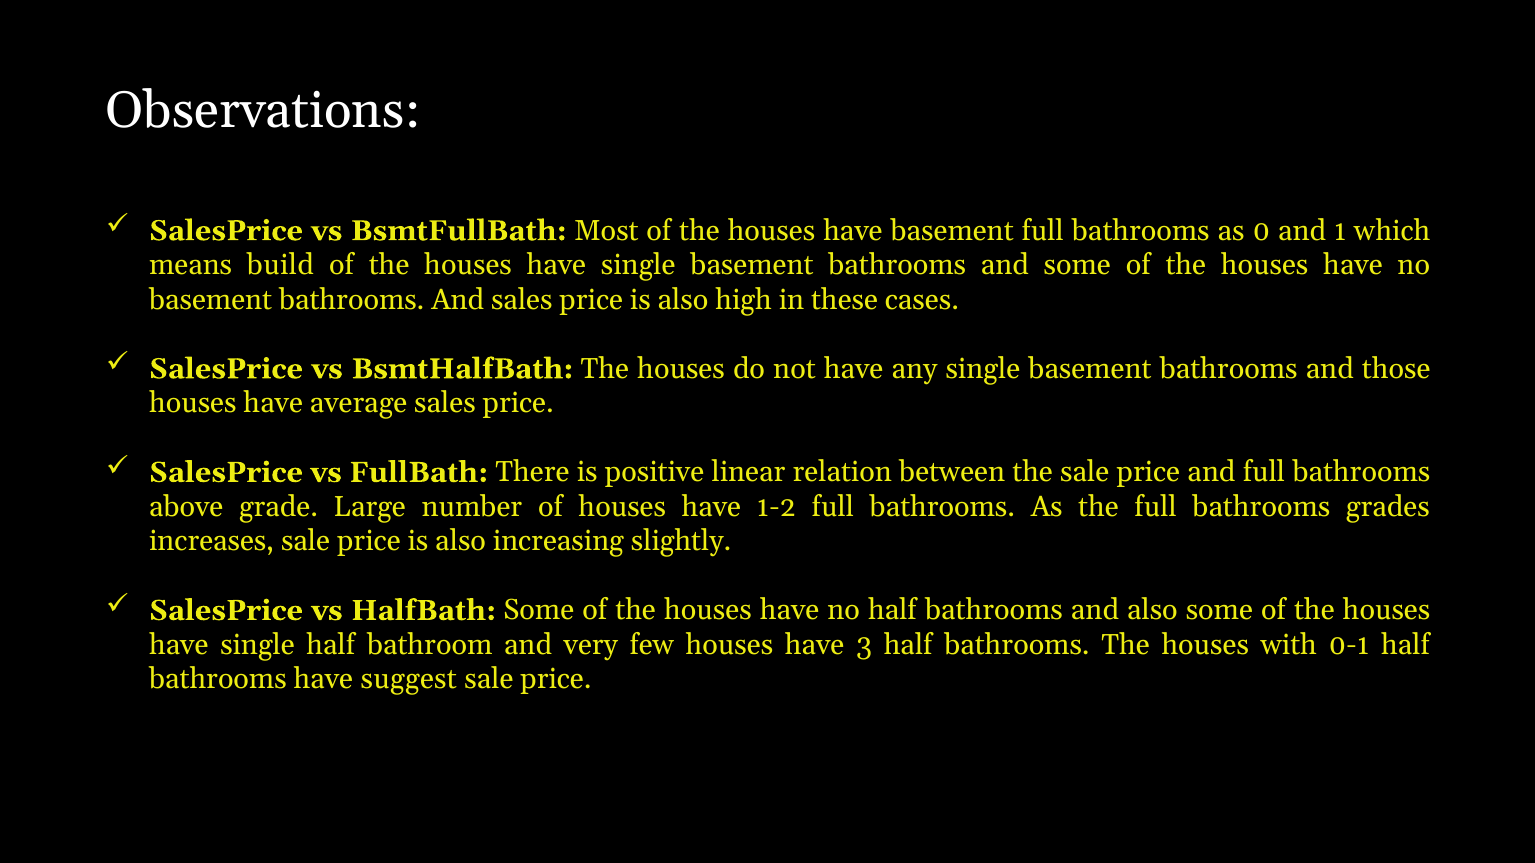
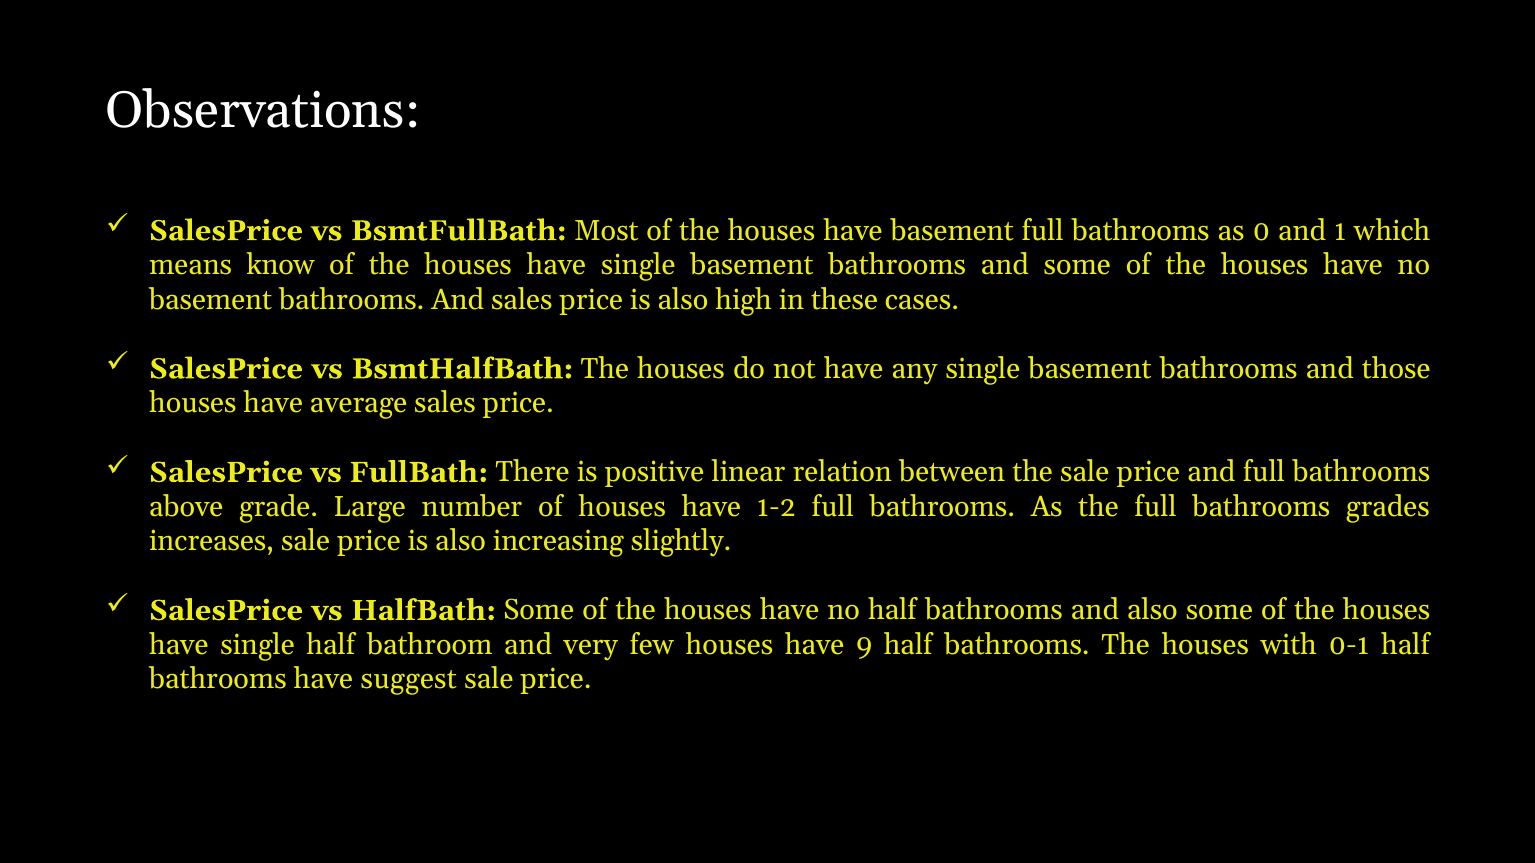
build: build -> know (281, 265)
3: 3 -> 9 (864, 645)
